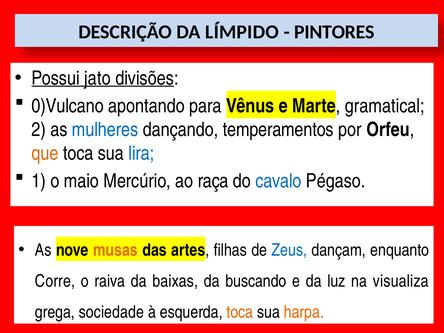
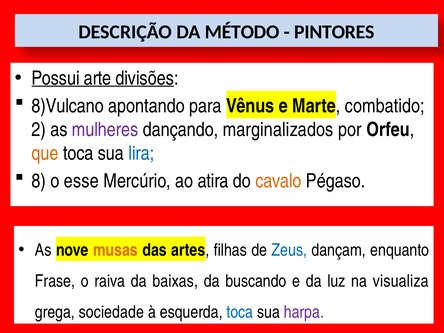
LÍMPIDO: LÍMPIDO -> MÉTODO (242, 32)
jato: jato -> arte (98, 78)
0)Vulcano: 0)Vulcano -> 8)Vulcano (68, 106)
gramatical: gramatical -> combatido (385, 106)
mulheres colour: blue -> purple (105, 130)
temperamentos: temperamentos -> marginalizados (278, 130)
1: 1 -> 8 (39, 181)
maio: maio -> esse (81, 181)
raça: raça -> atira (213, 181)
cavalo colour: blue -> orange (278, 181)
Corre: Corre -> Frase (55, 281)
toca colour: orange -> blue (240, 312)
harpa colour: orange -> purple (304, 312)
